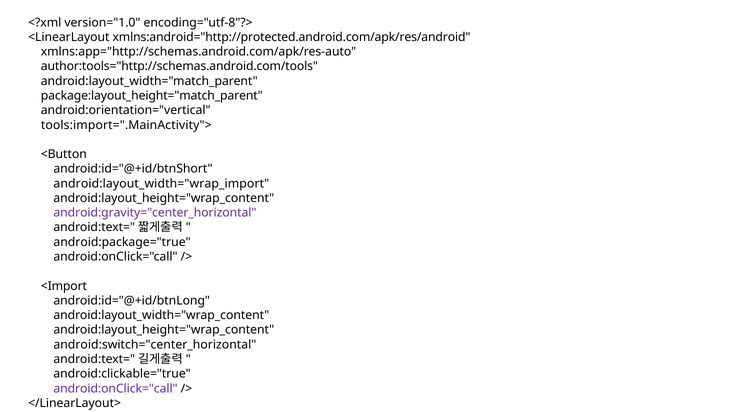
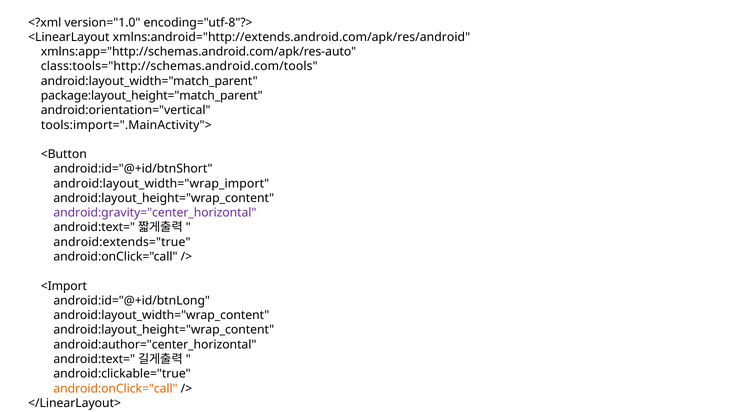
xmlns:android="http://protected.android.com/apk/res/android: xmlns:android="http://protected.android.com/apk/res/android -> xmlns:android="http://extends.android.com/apk/res/android (291, 37)
author:tools="http://schemas.android.com/tools: author:tools="http://schemas.android.com/tools -> class:tools="http://schemas.android.com/tools (179, 66)
android:package="true: android:package="true -> android:extends="true (122, 242)
android:switch="center_horizontal: android:switch="center_horizontal -> android:author="center_horizontal (155, 345)
android:onClick="call colour: purple -> orange (116, 389)
